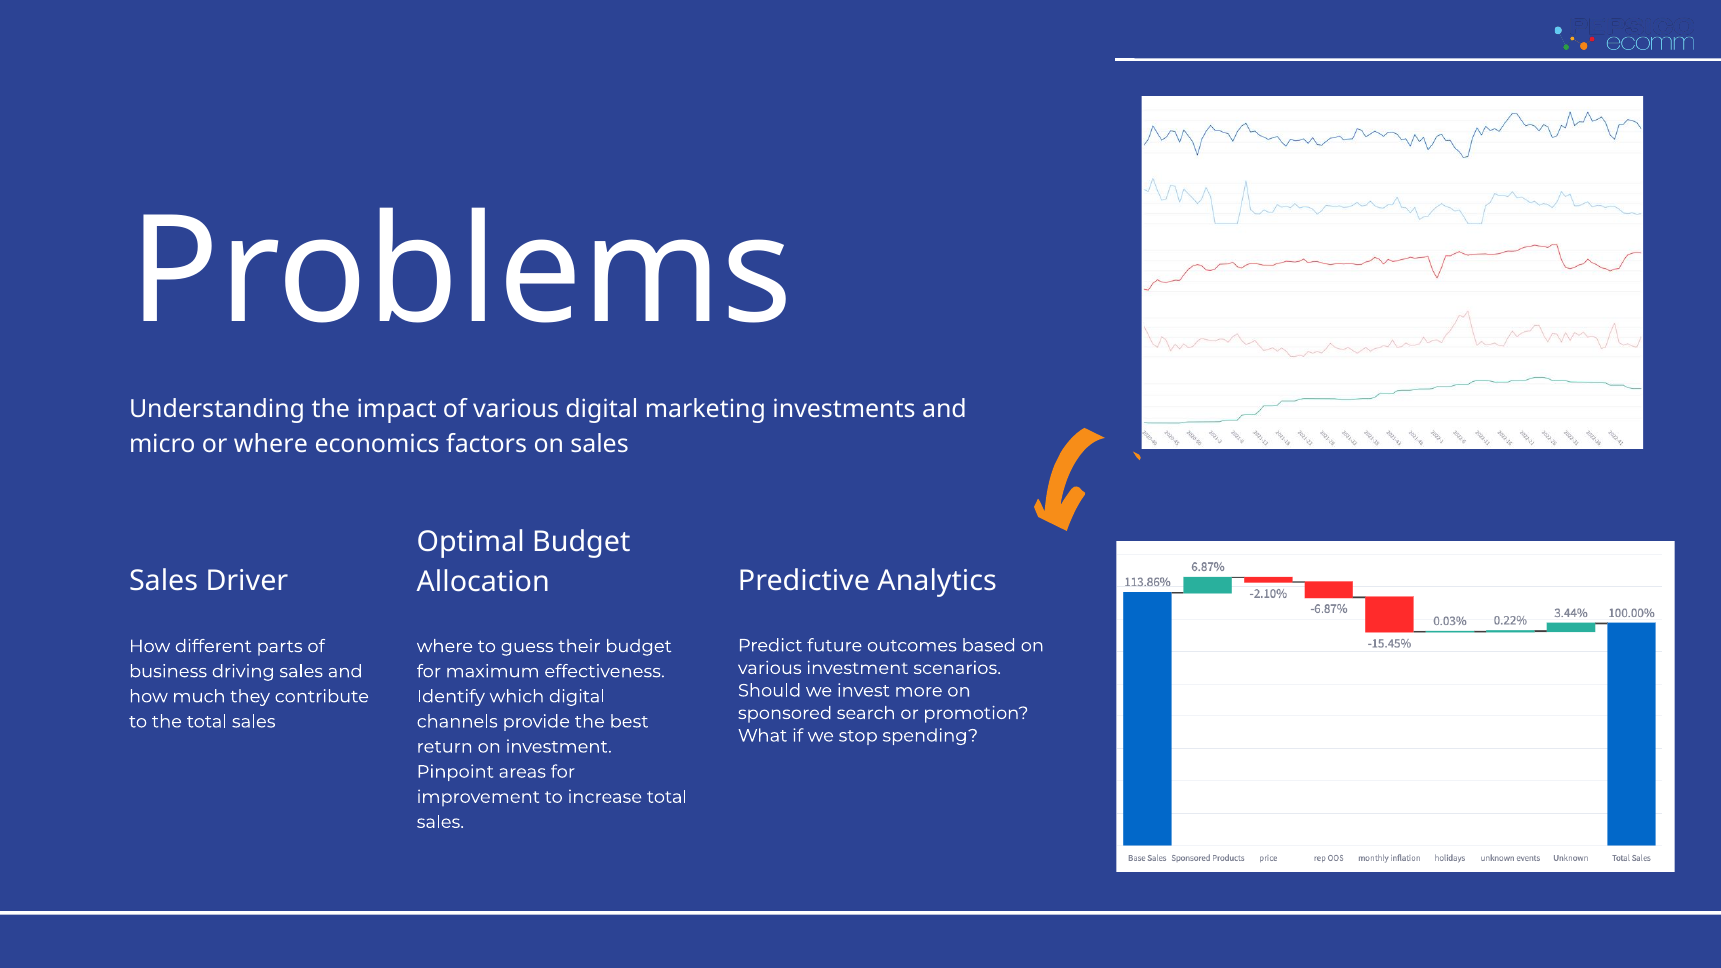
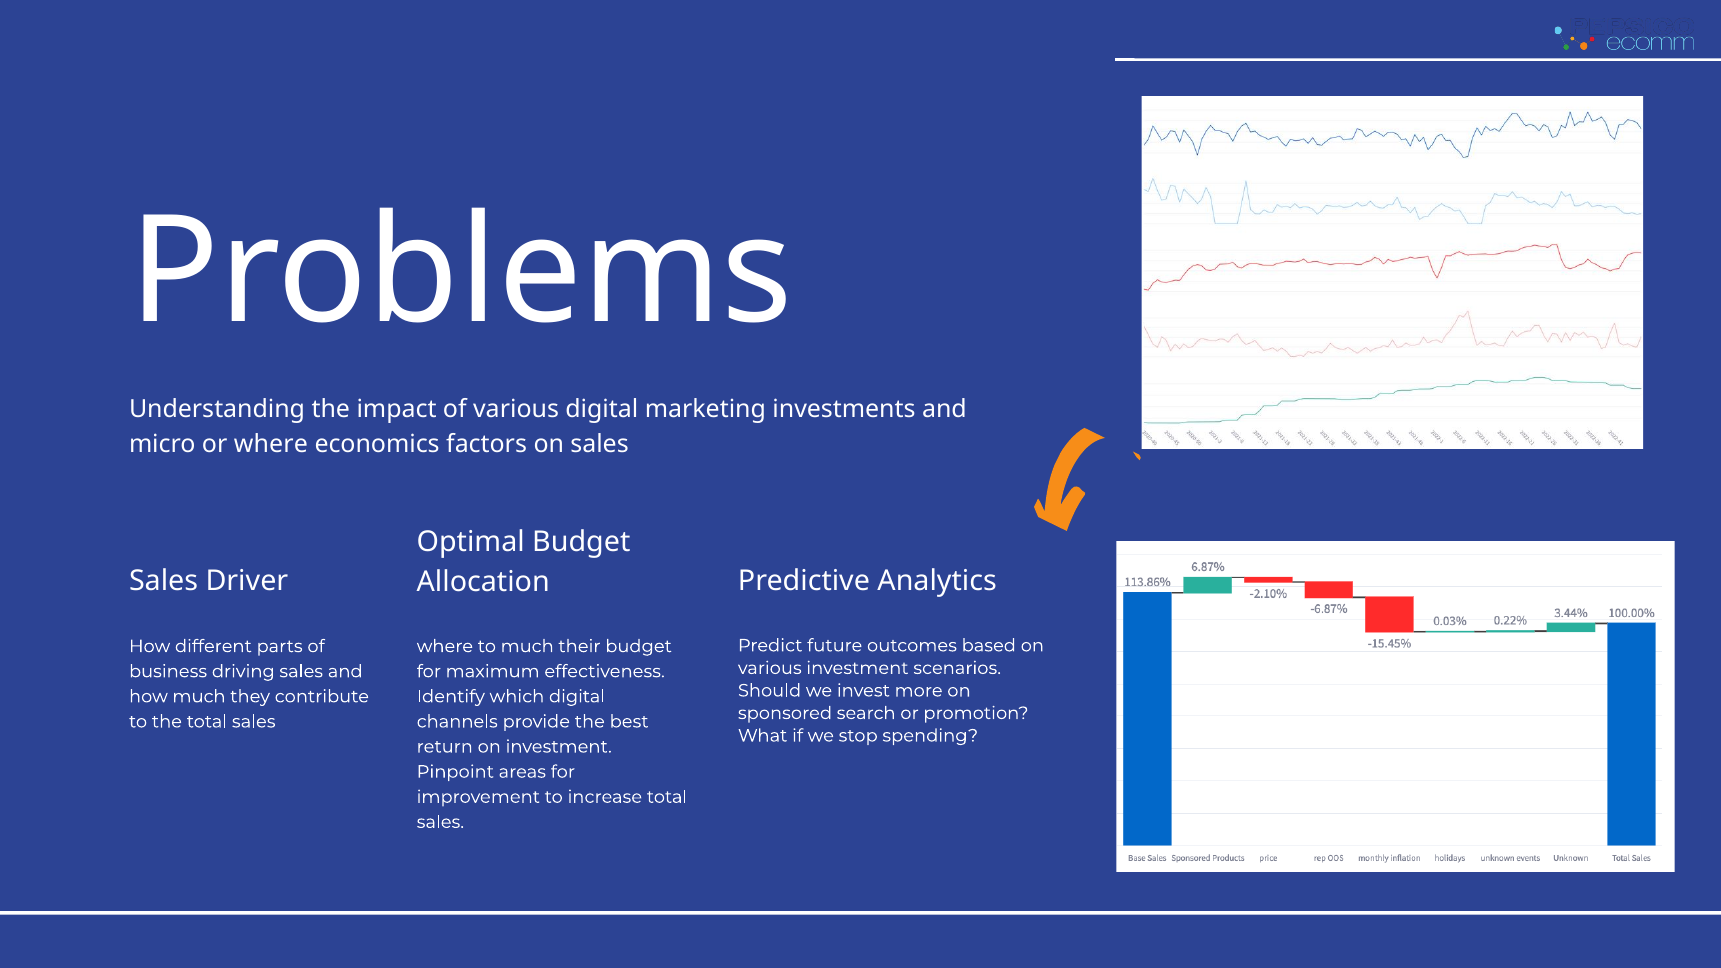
to guess: guess -> much (527, 646)
